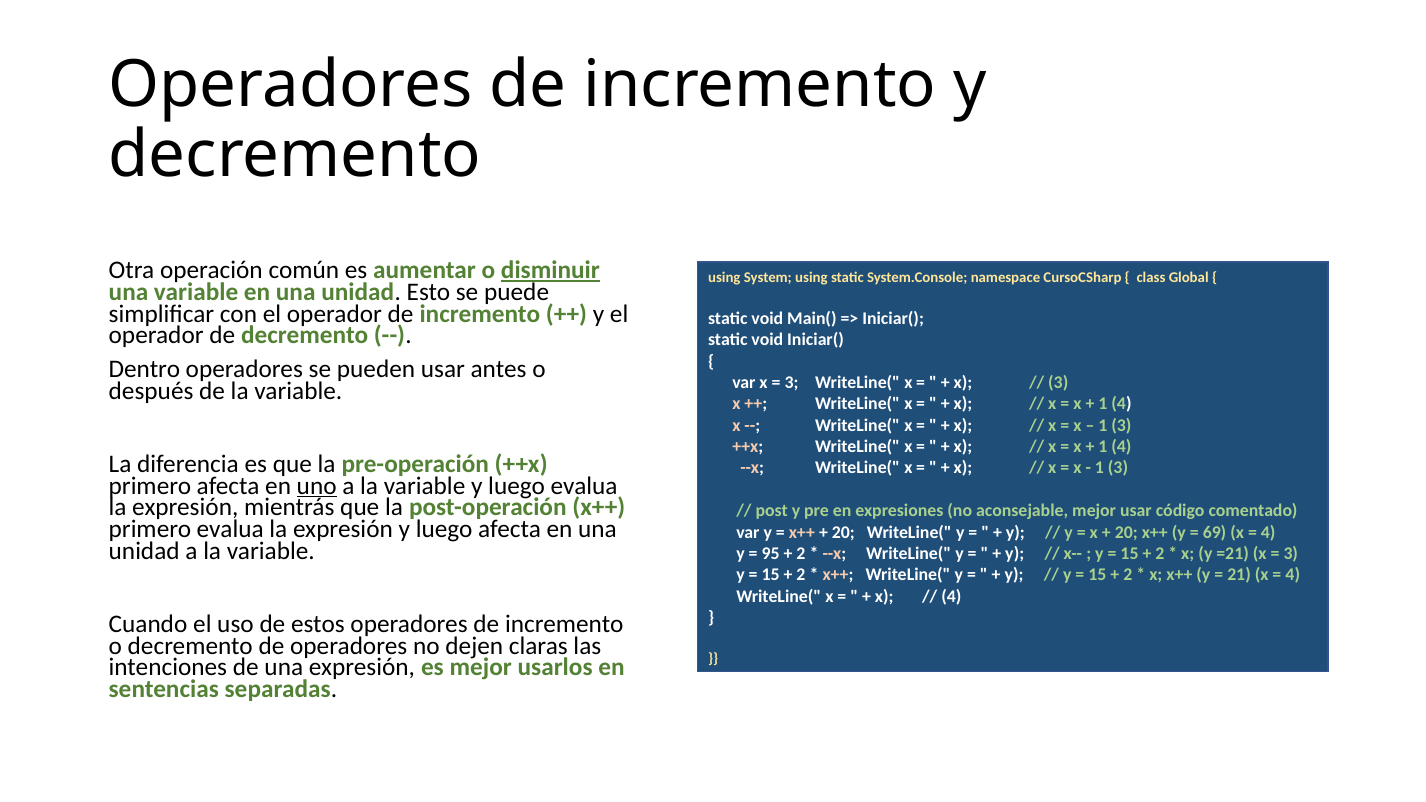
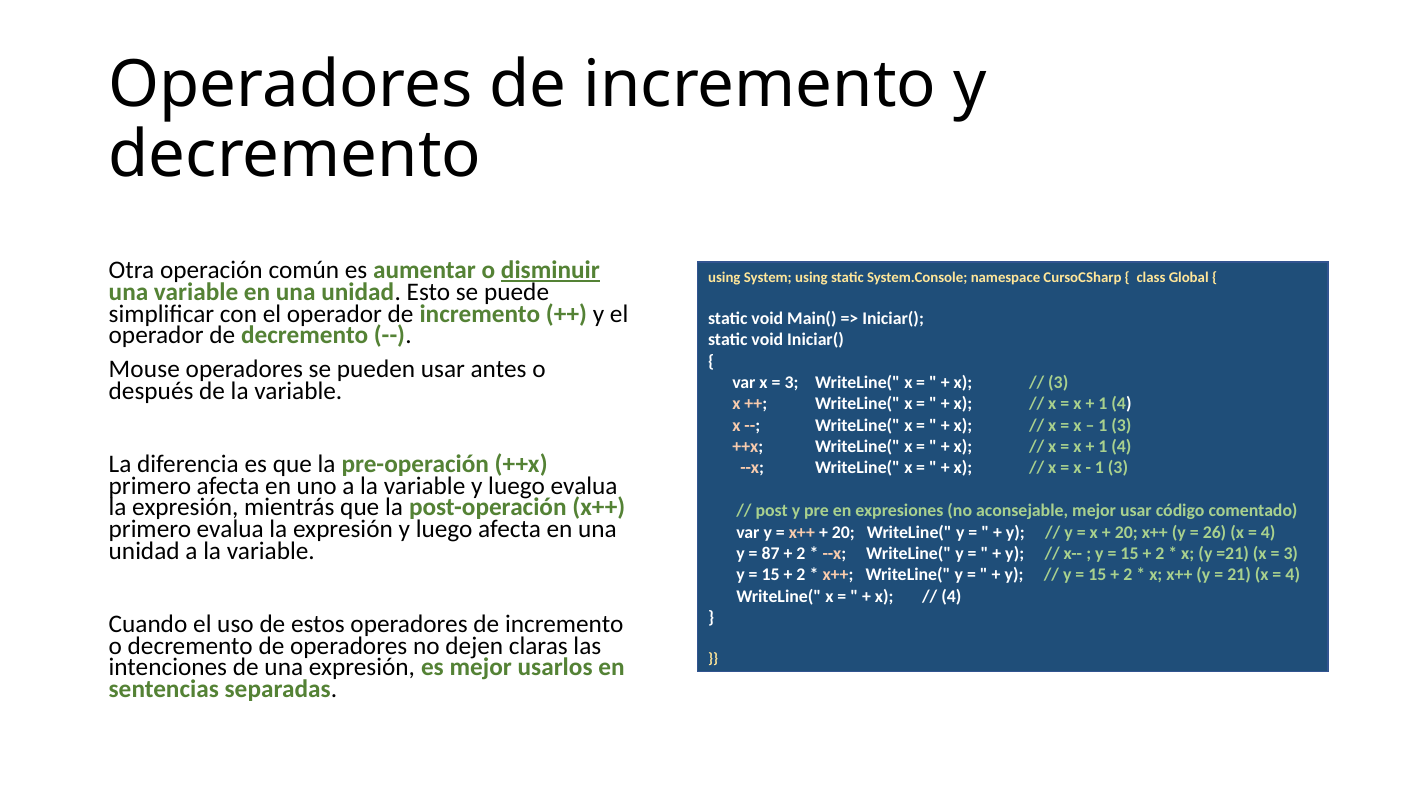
Dentro: Dentro -> Mouse (144, 369)
uno underline: present -> none (317, 486)
69: 69 -> 26 (1215, 532)
95: 95 -> 87 (771, 554)
